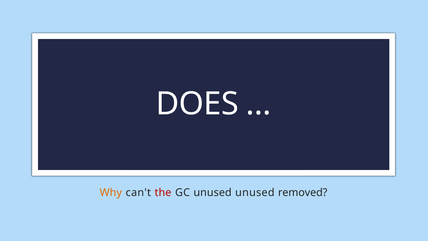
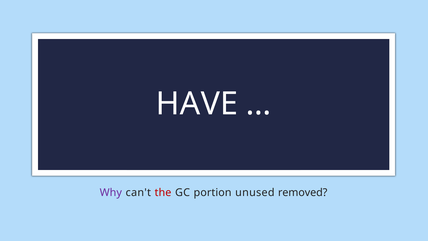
DOES: DOES -> HAVE (197, 104)
Why colour: orange -> purple (111, 192)
GC unused: unused -> portion (213, 192)
